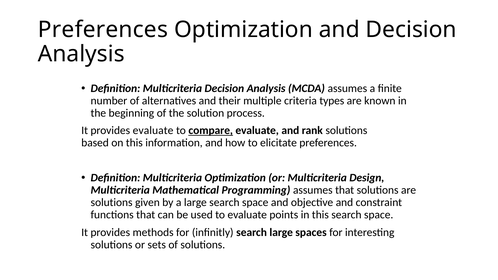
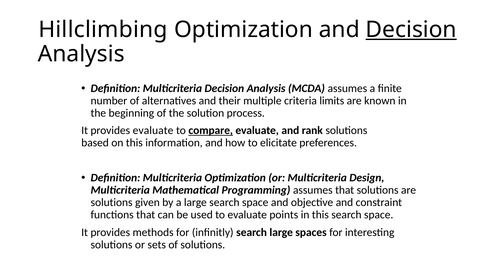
Preferences: Preferences -> Hillclimbing (103, 30)
Decision underline: none -> present (411, 30)
types: types -> limits (332, 101)
